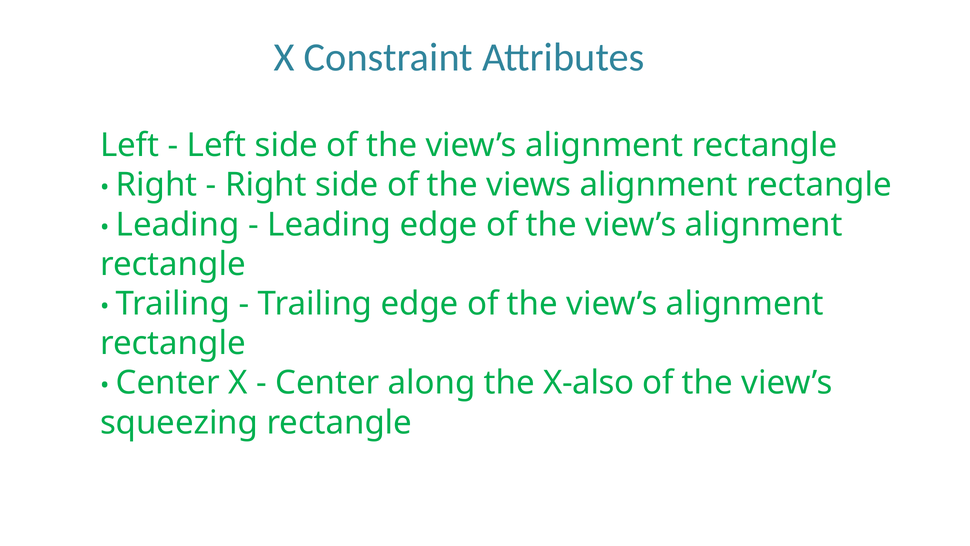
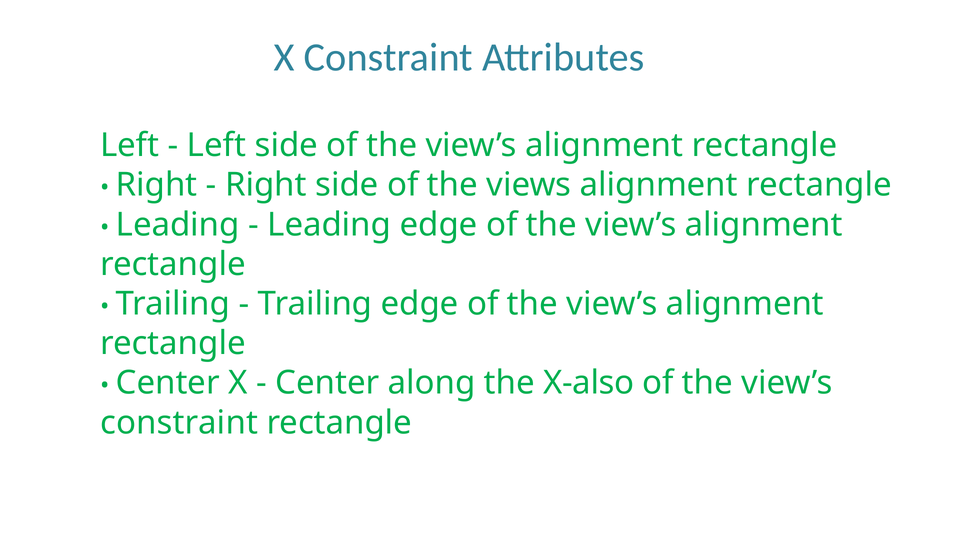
squeezing: squeezing -> constraint (179, 422)
